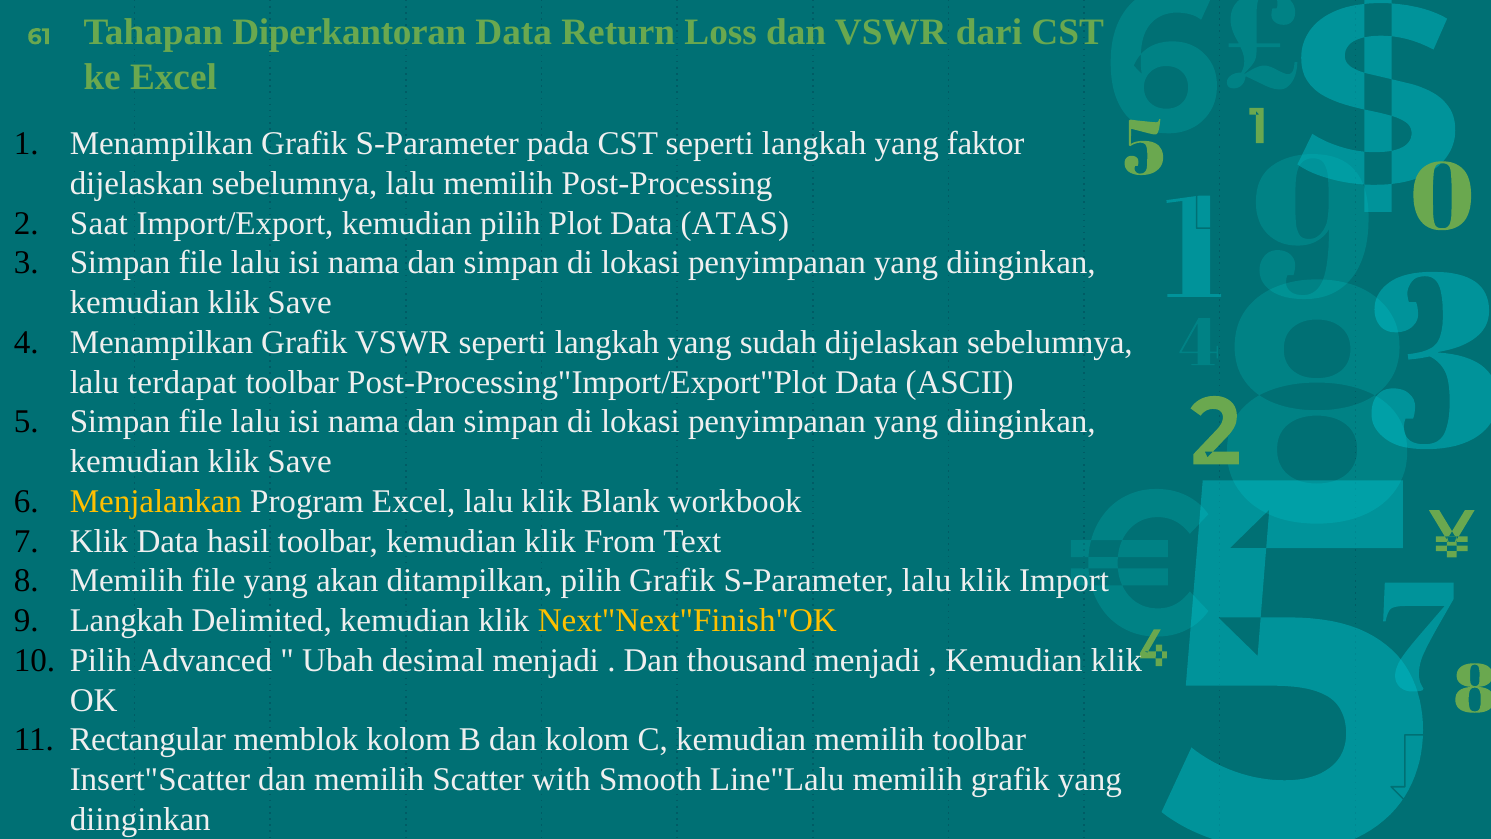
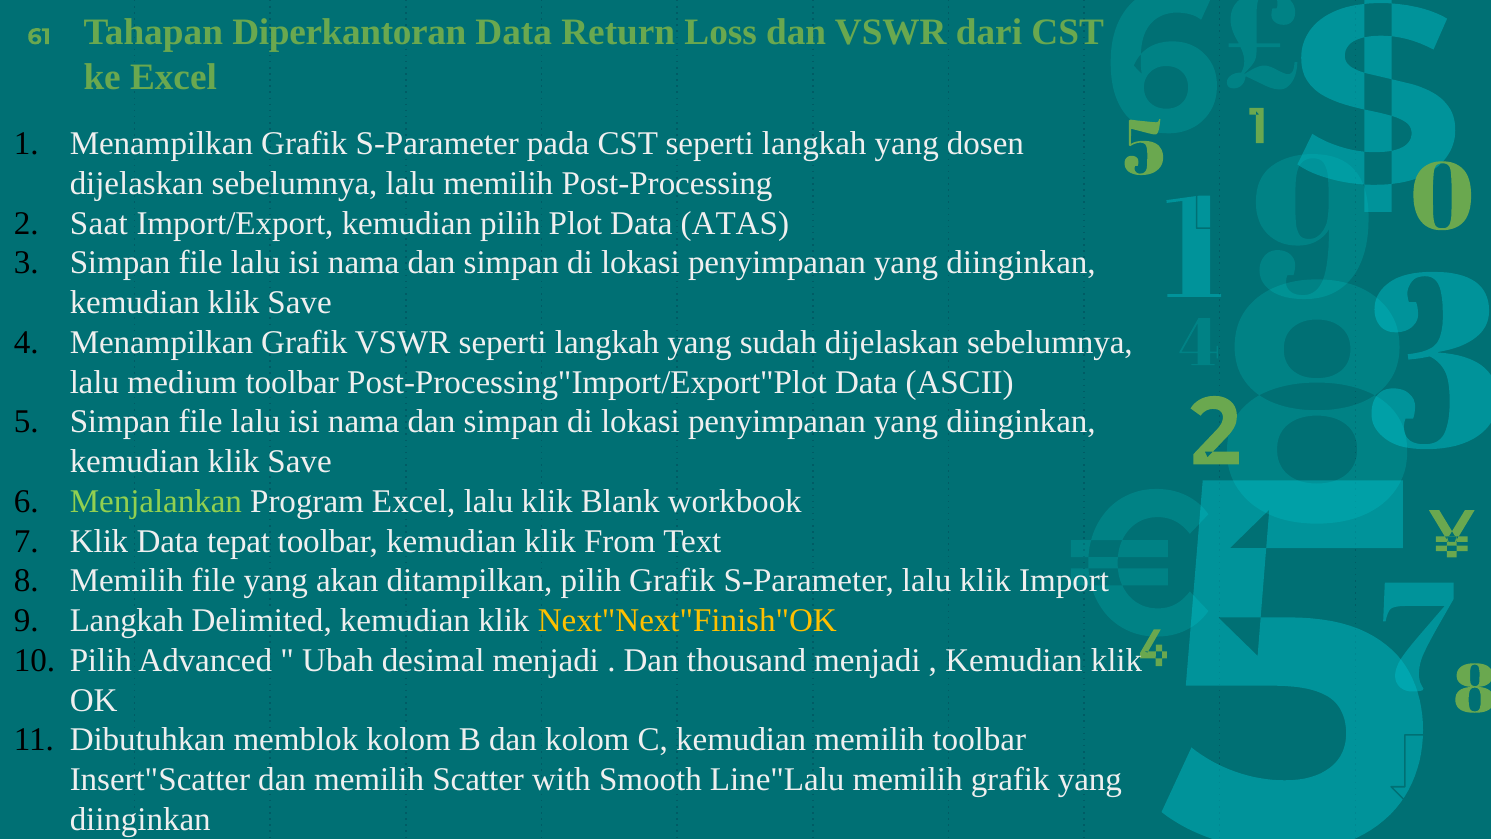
faktor: faktor -> dosen (985, 144)
terdapat: terdapat -> medium (182, 382)
Menjalankan colour: yellow -> light green (156, 501)
hasil: hasil -> tepat (238, 541)
Rectangular: Rectangular -> Dibutuhkan (148, 740)
